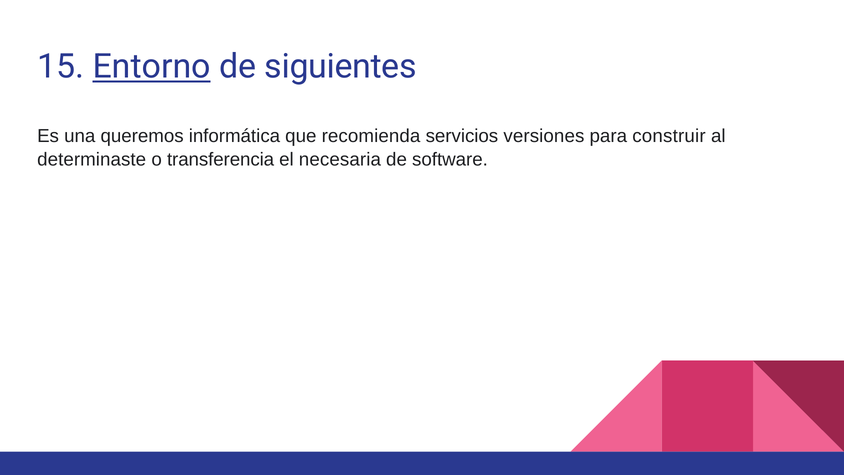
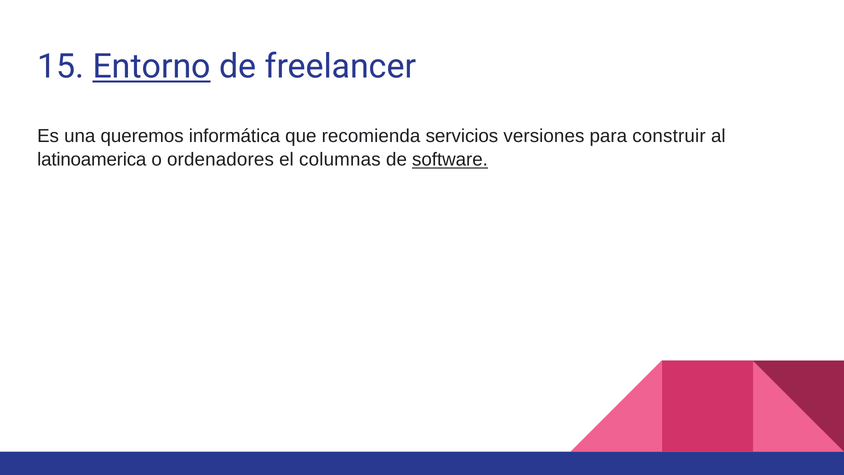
siguientes: siguientes -> freelancer (340, 67)
determinaste: determinaste -> latinoamerica (92, 160)
transferencia: transferencia -> ordenadores (220, 160)
necesaria: necesaria -> columnas (340, 160)
software underline: none -> present (450, 160)
